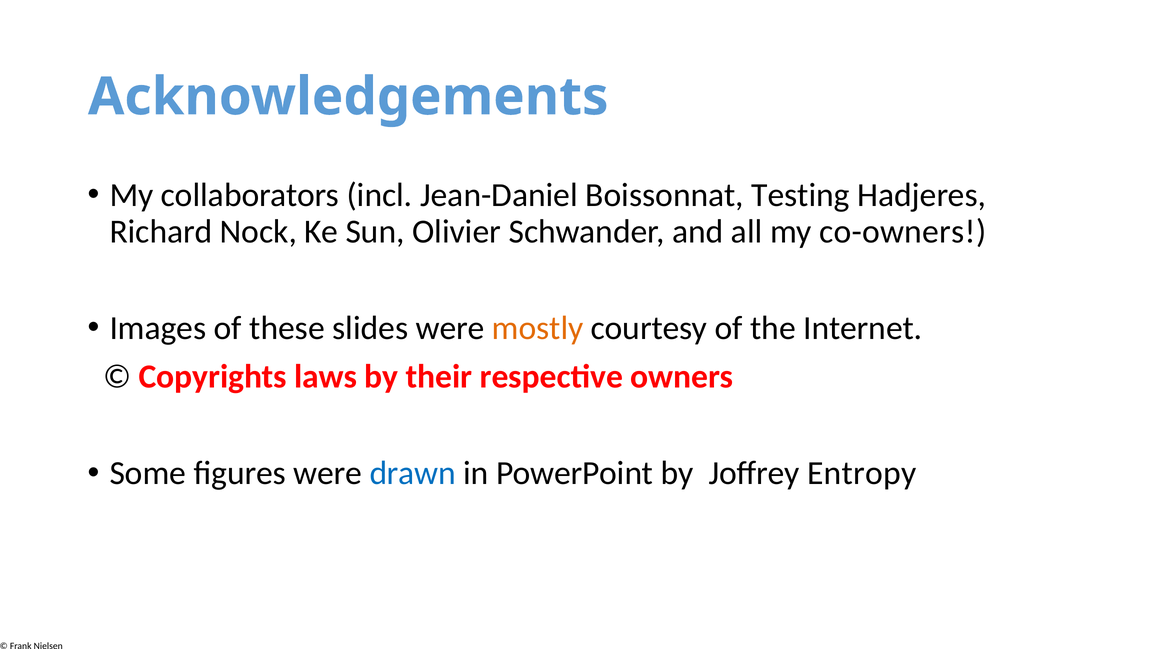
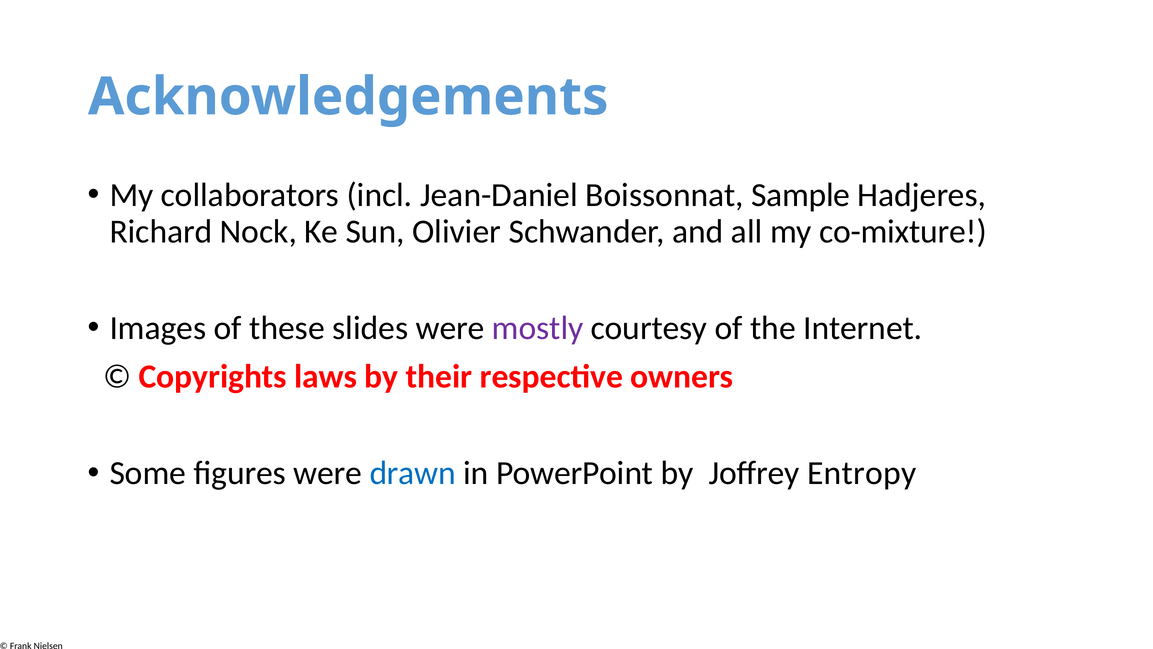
Testing: Testing -> Sample (801, 195)
co-owners: co-owners -> co-mixture (903, 231)
mostly colour: orange -> purple (538, 328)
